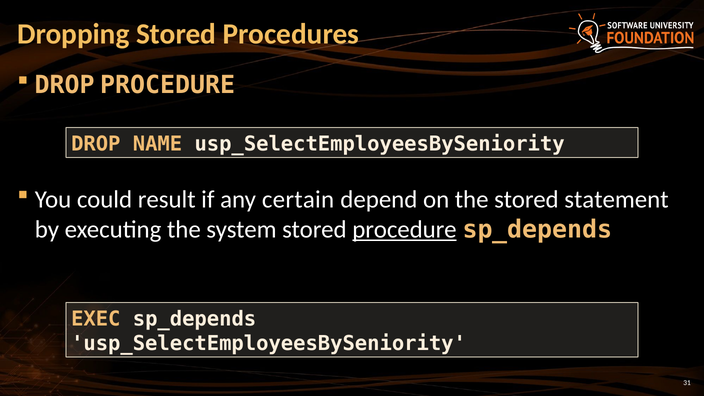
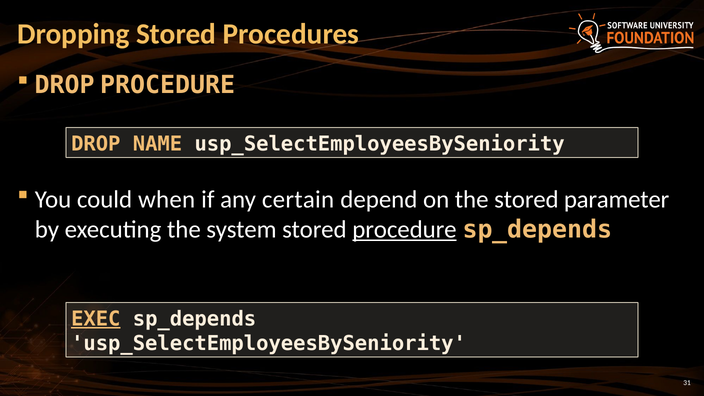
result: result -> when (167, 200)
statement: statement -> parameter (617, 200)
EXEC underline: none -> present (96, 319)
